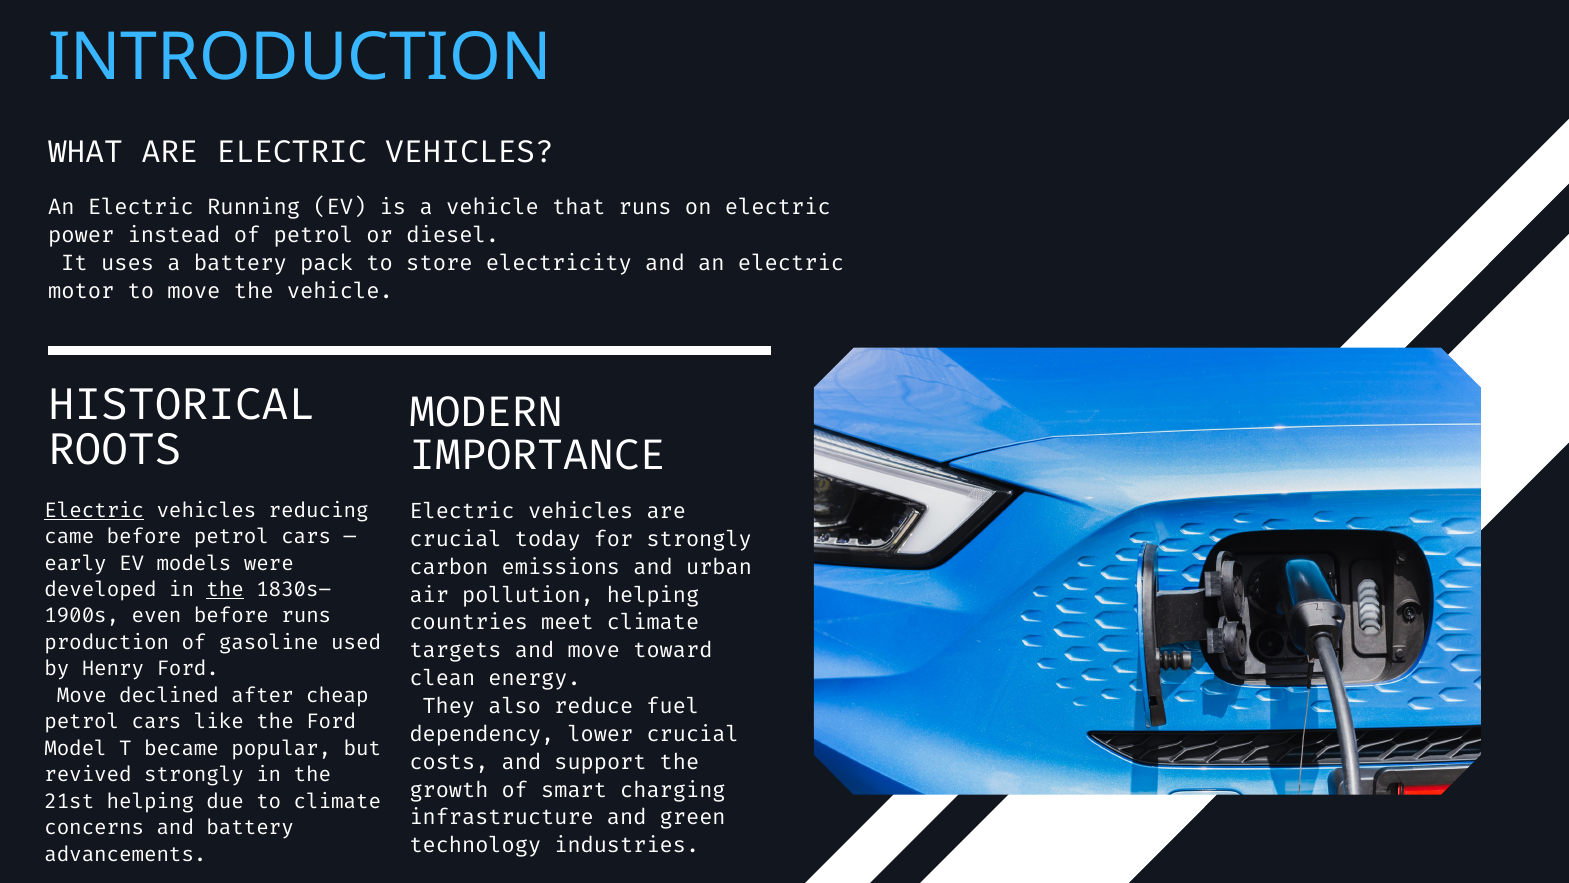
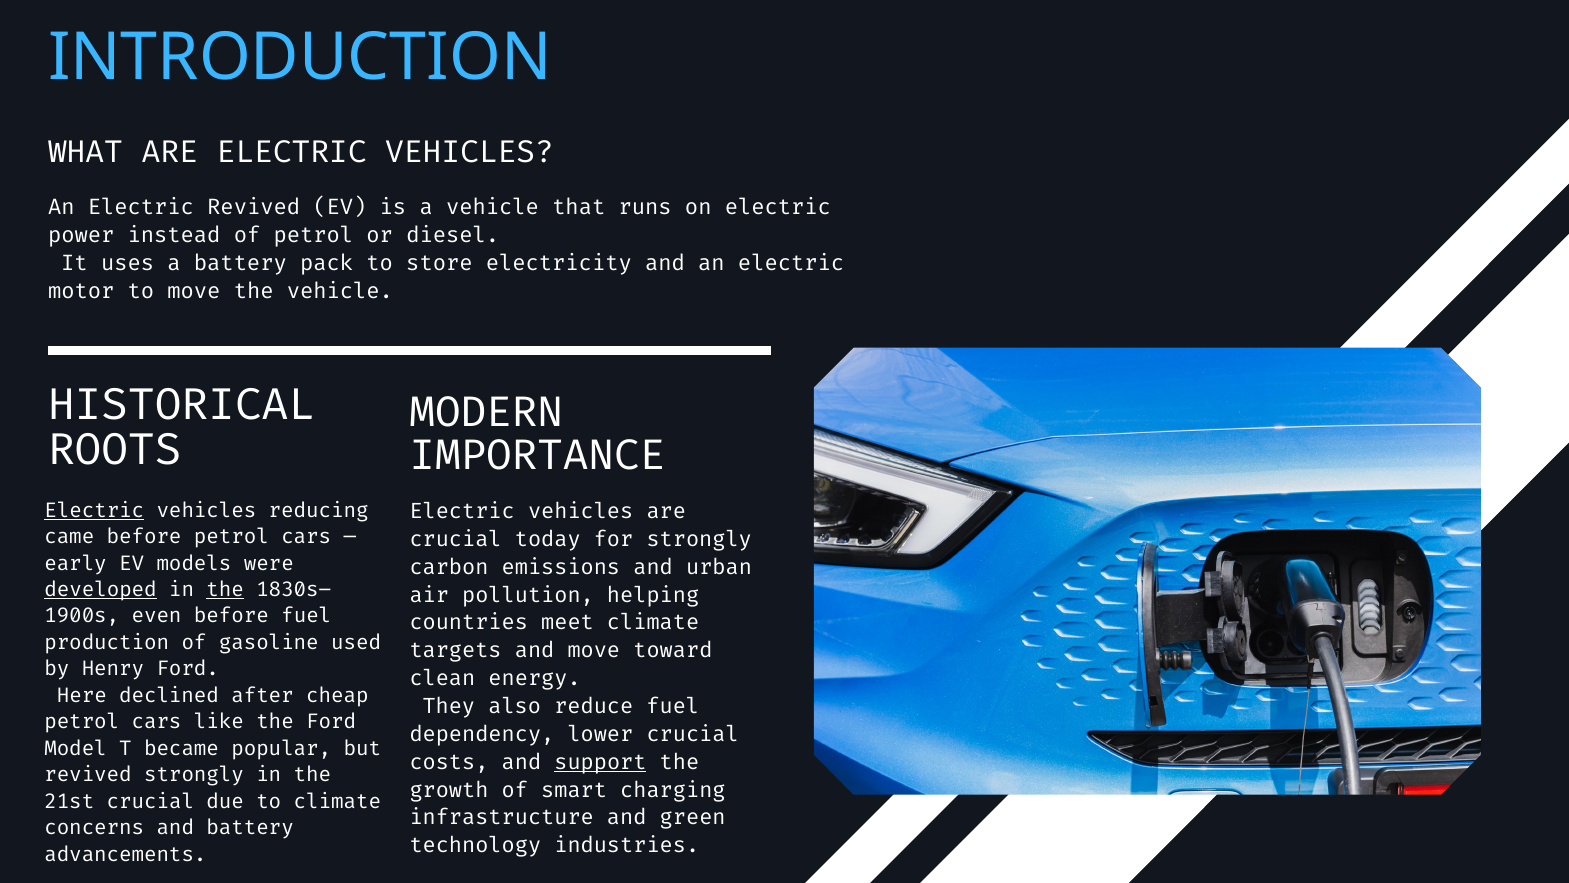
Electric Running: Running -> Revived (254, 207)
developed underline: none -> present (101, 590)
before runs: runs -> fuel (306, 616)
Move: Move -> Here (82, 695)
support underline: none -> present (600, 762)
21st helping: helping -> crucial (150, 801)
